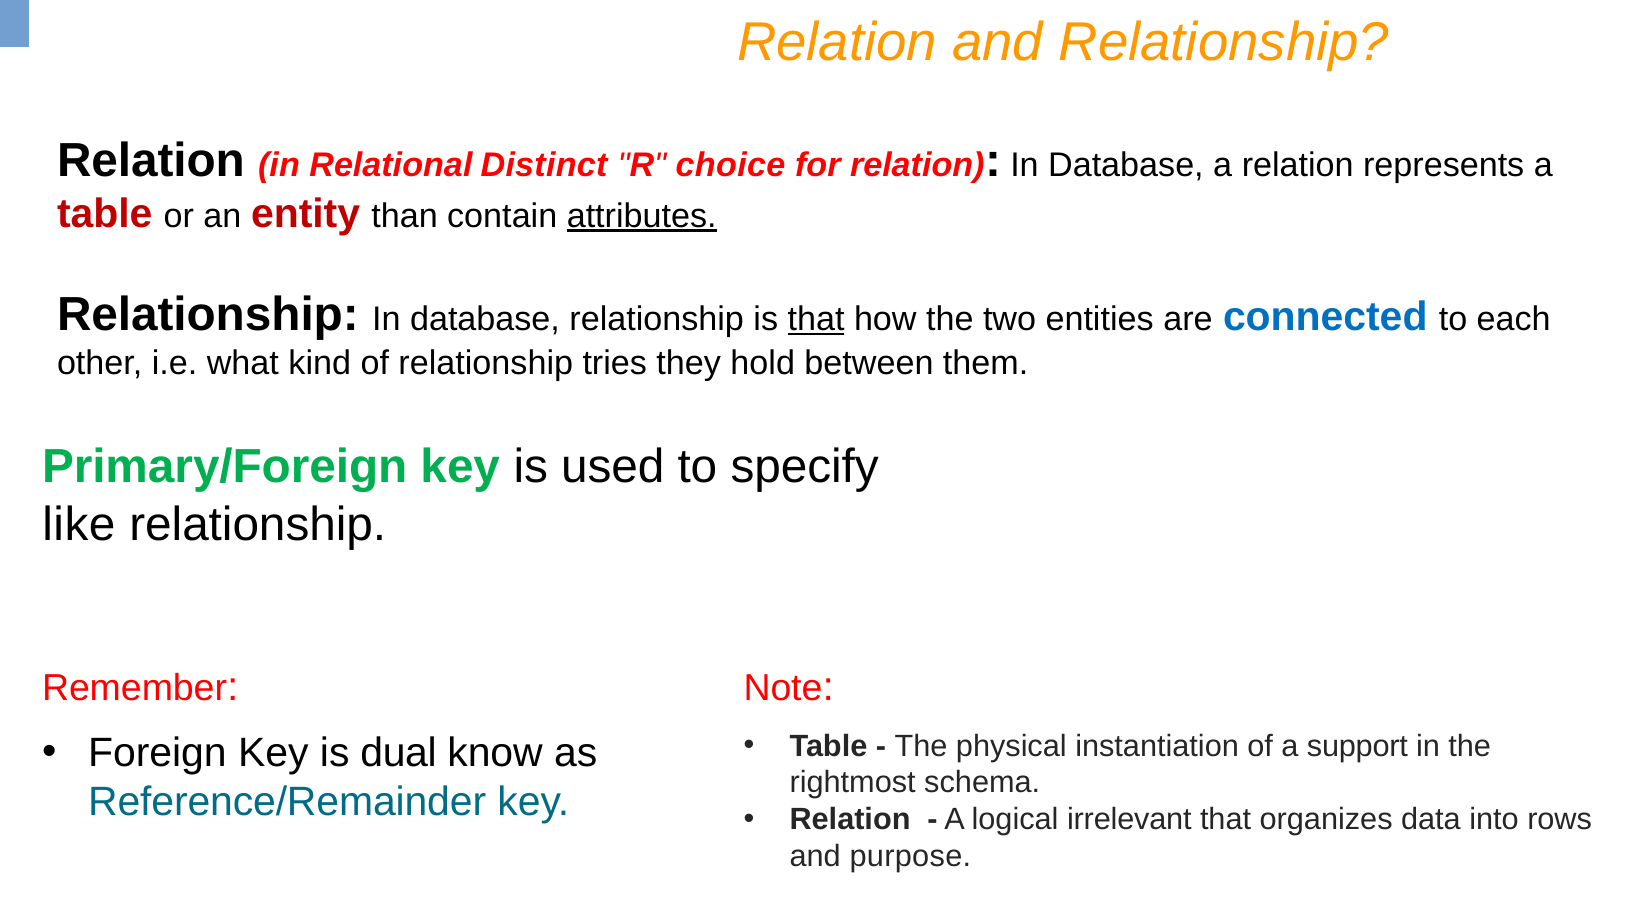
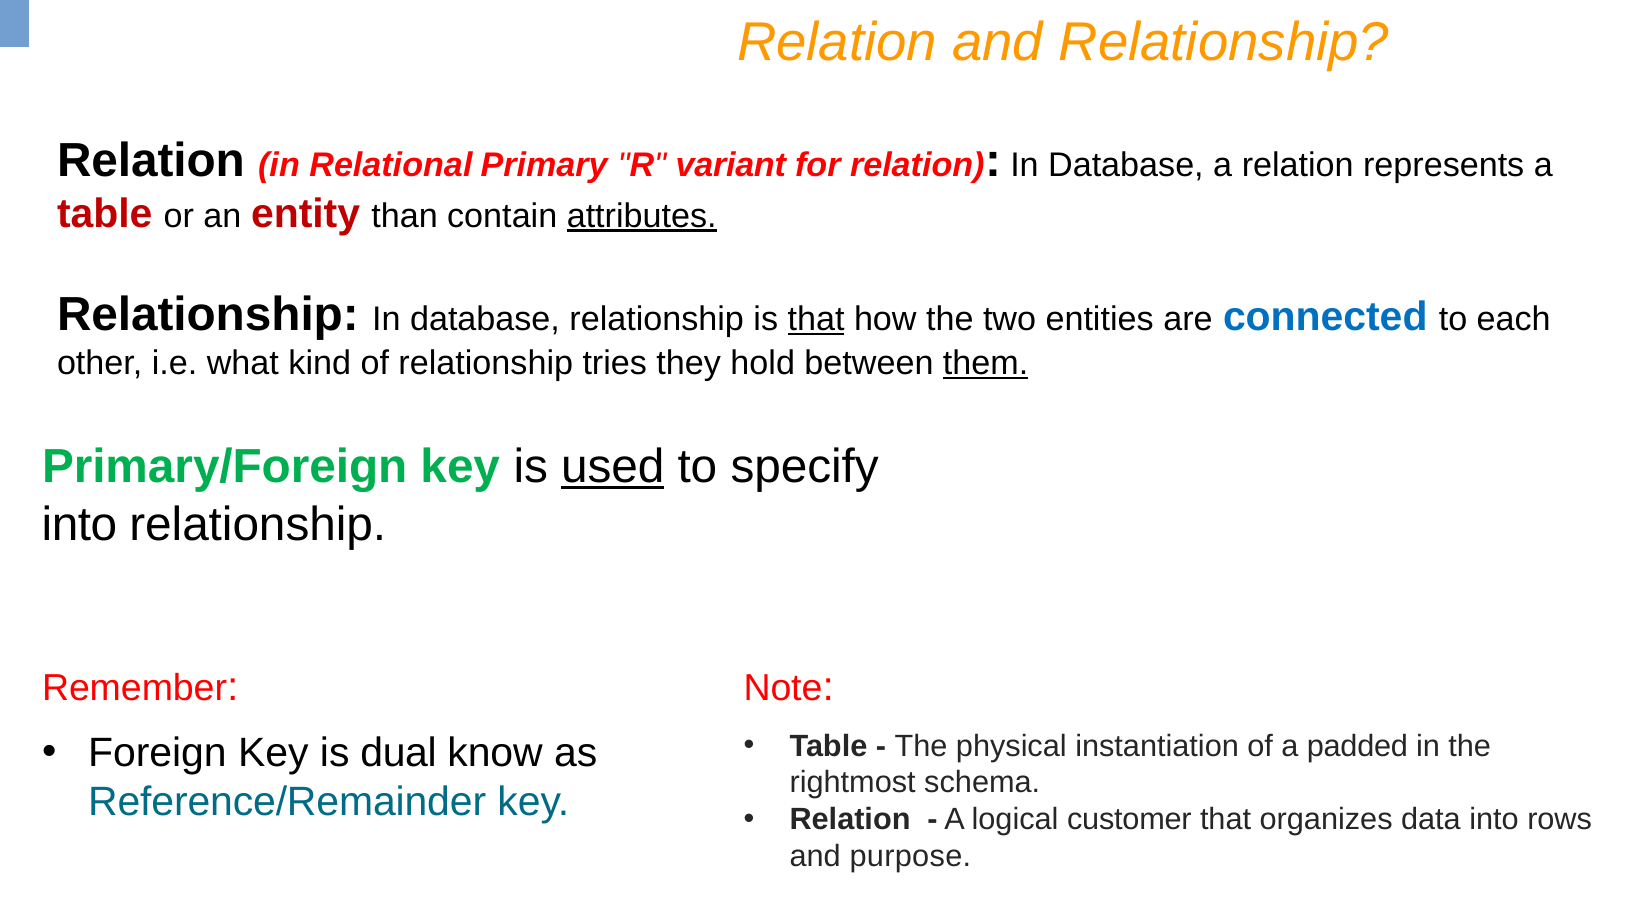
Distinct: Distinct -> Primary (544, 165)
choice: choice -> variant (731, 165)
them underline: none -> present (986, 363)
used underline: none -> present (613, 467)
like: like -> into (79, 524)
support: support -> padded (1357, 746)
irrelevant: irrelevant -> customer (1129, 819)
